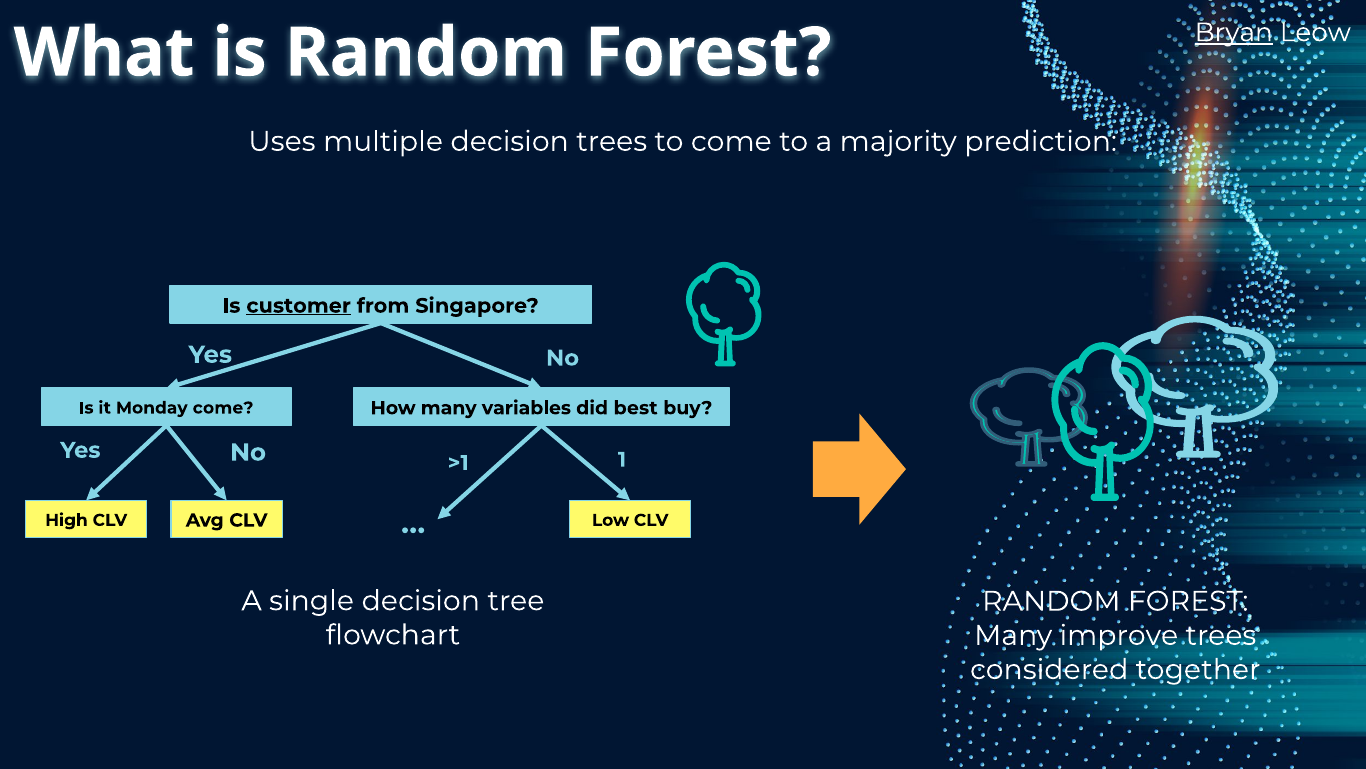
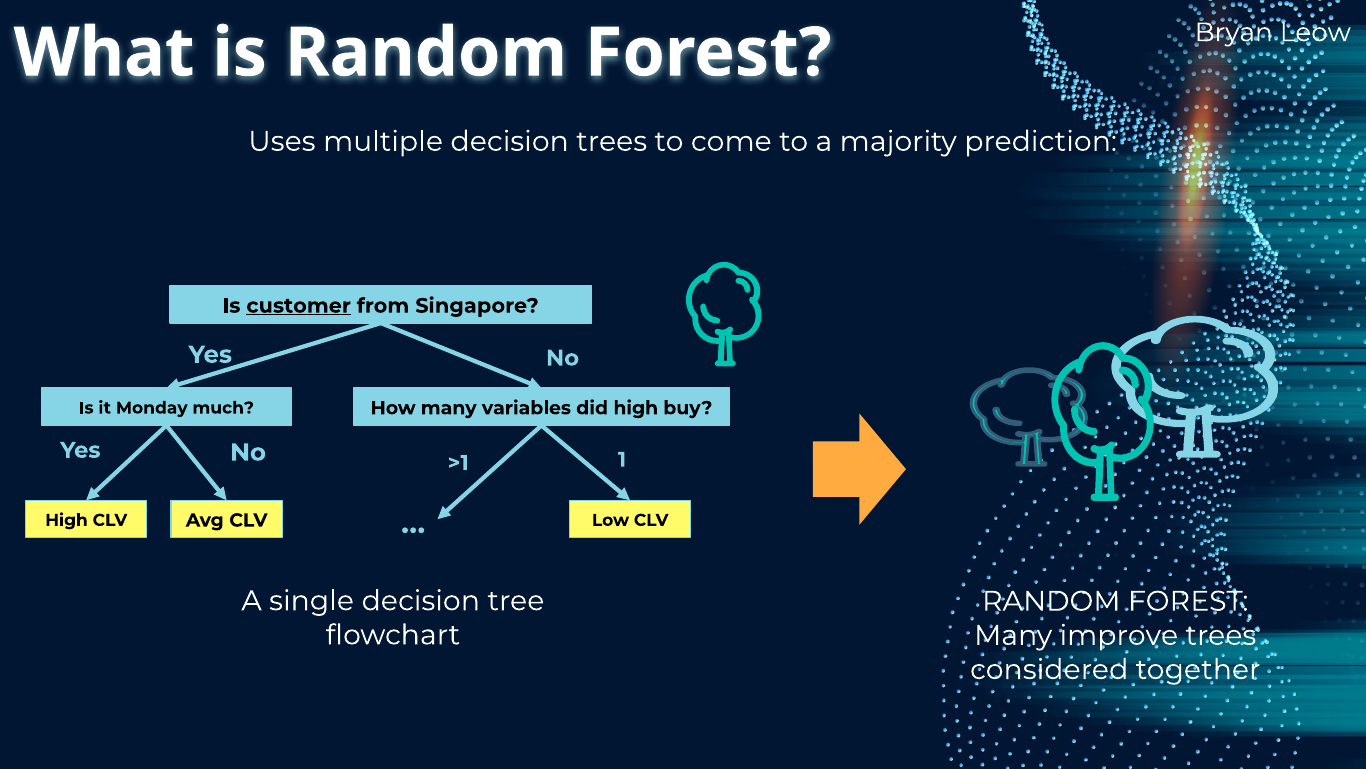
Bryan underline: present -> none (1234, 32)
Monday come: come -> much (223, 408)
did best: best -> high (636, 408)
